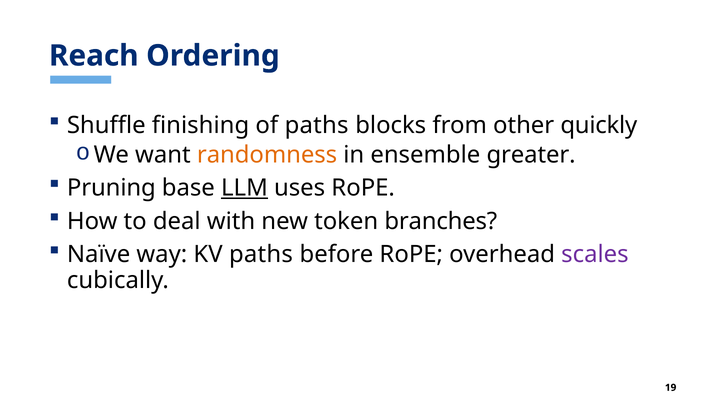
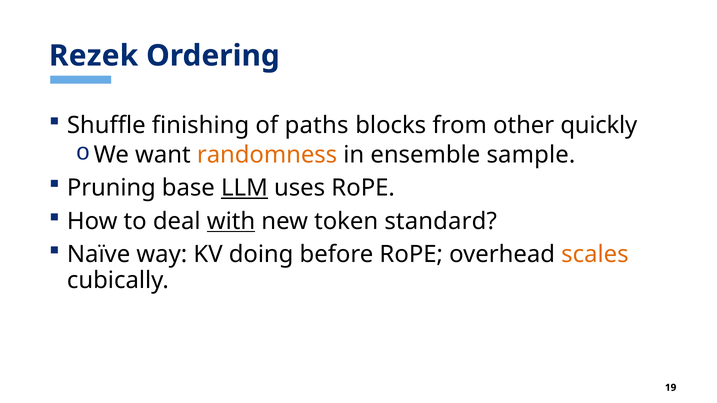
Reach: Reach -> Rezek (94, 56)
greater: greater -> sample (531, 155)
with underline: none -> present (231, 221)
branches: branches -> standard (441, 221)
KV paths: paths -> doing (261, 255)
scales colour: purple -> orange (595, 255)
